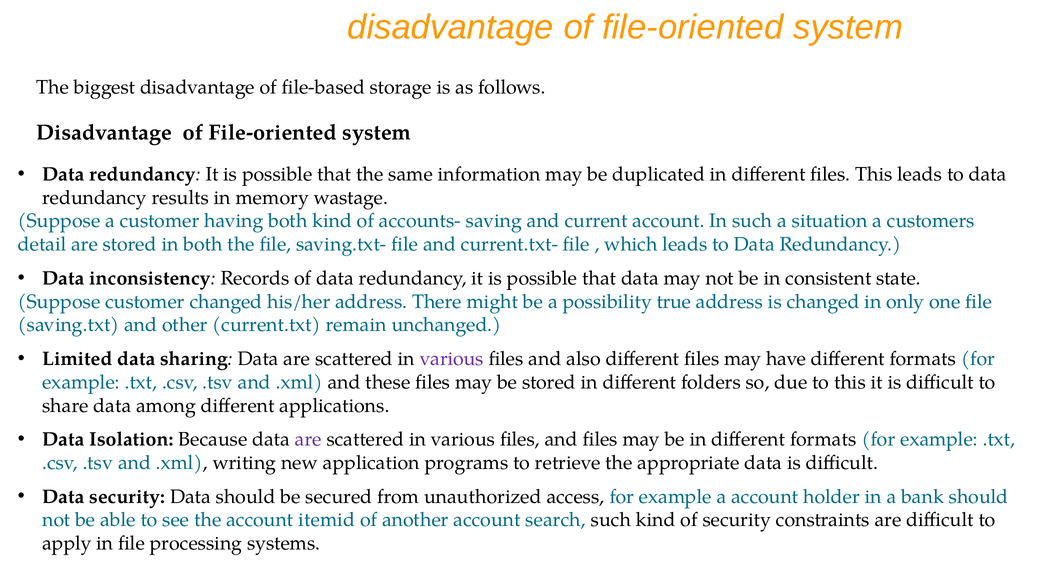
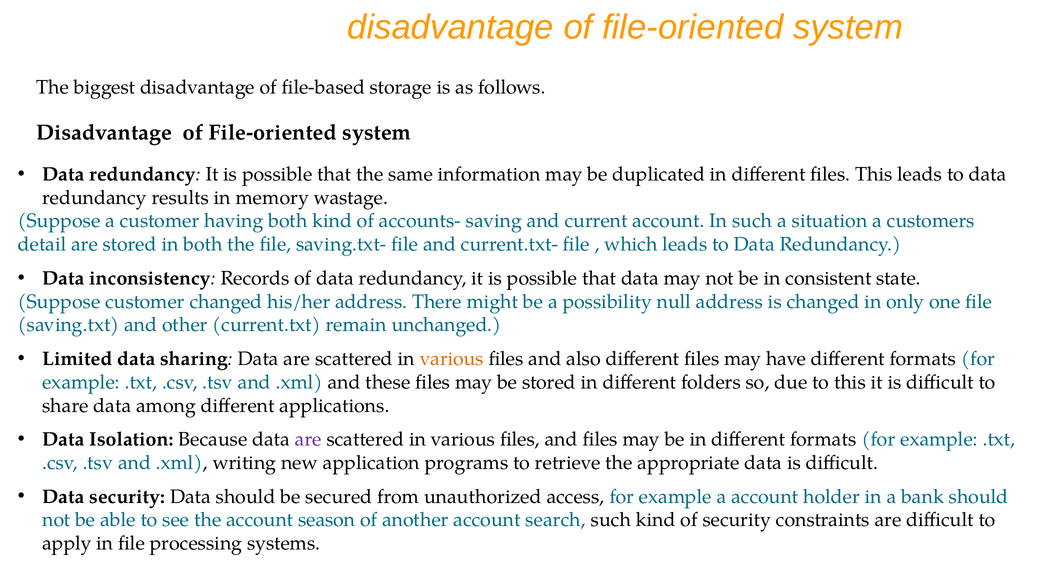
true: true -> null (674, 302)
various colour: purple -> orange (452, 359)
itemid: itemid -> season (327, 520)
